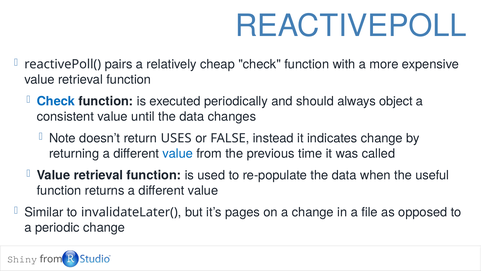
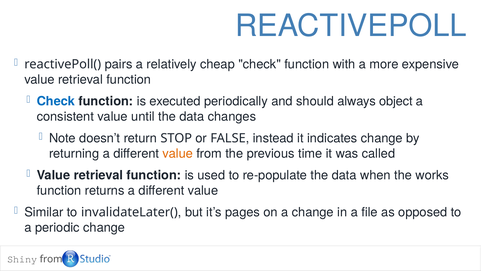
USES: USES -> STOP (176, 138)
value colour: blue -> orange (178, 153)
useful: useful -> works (432, 175)
